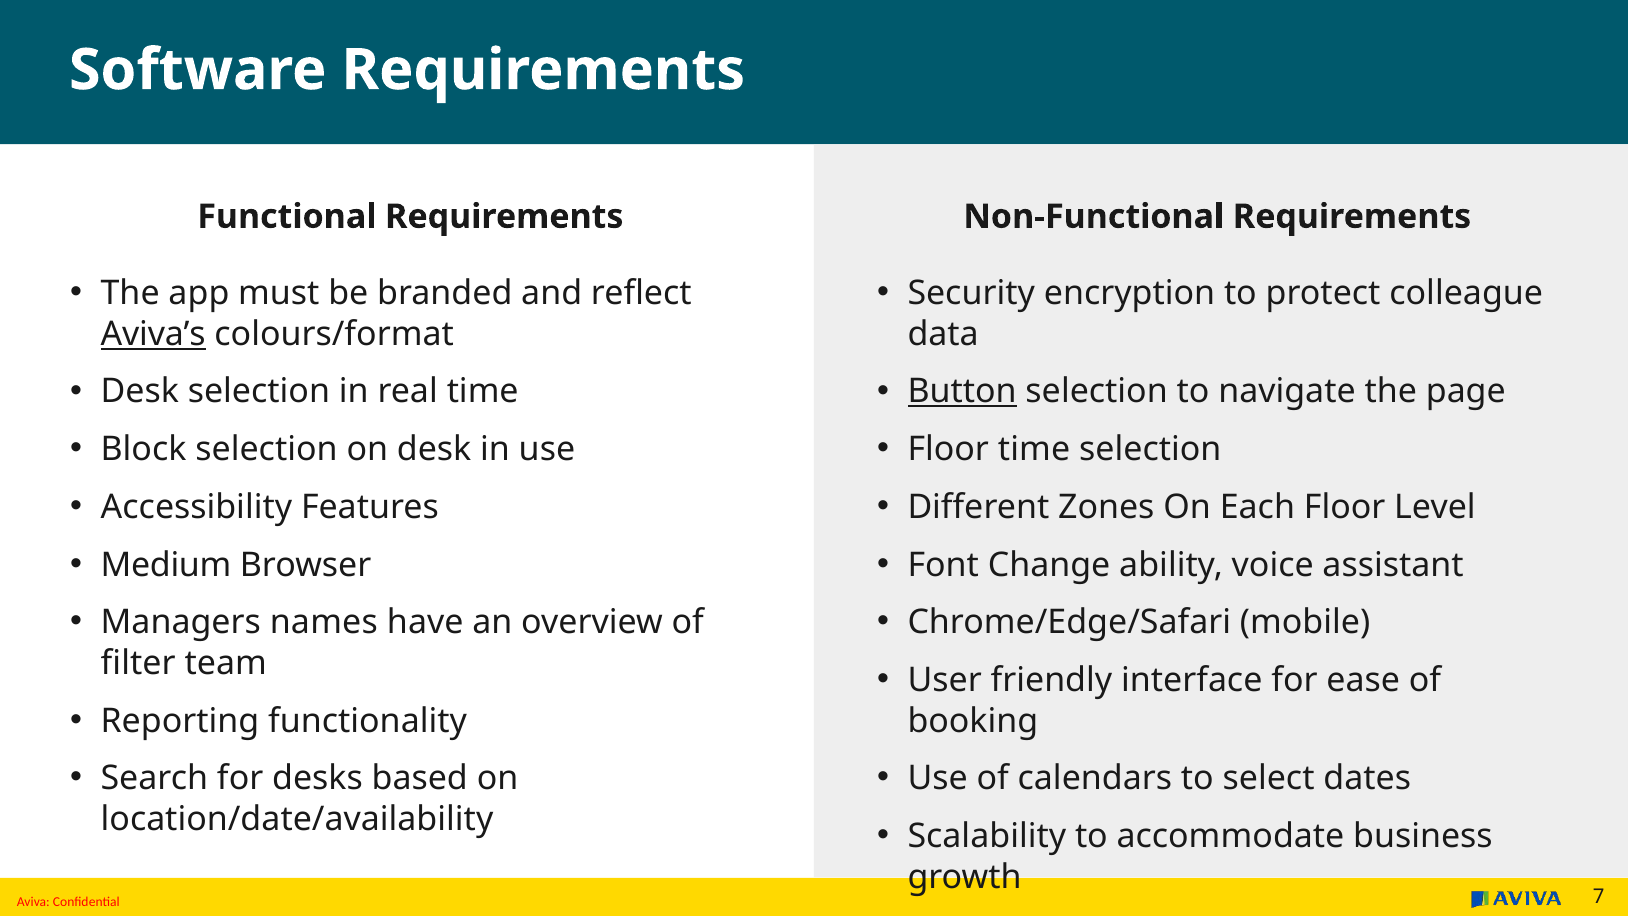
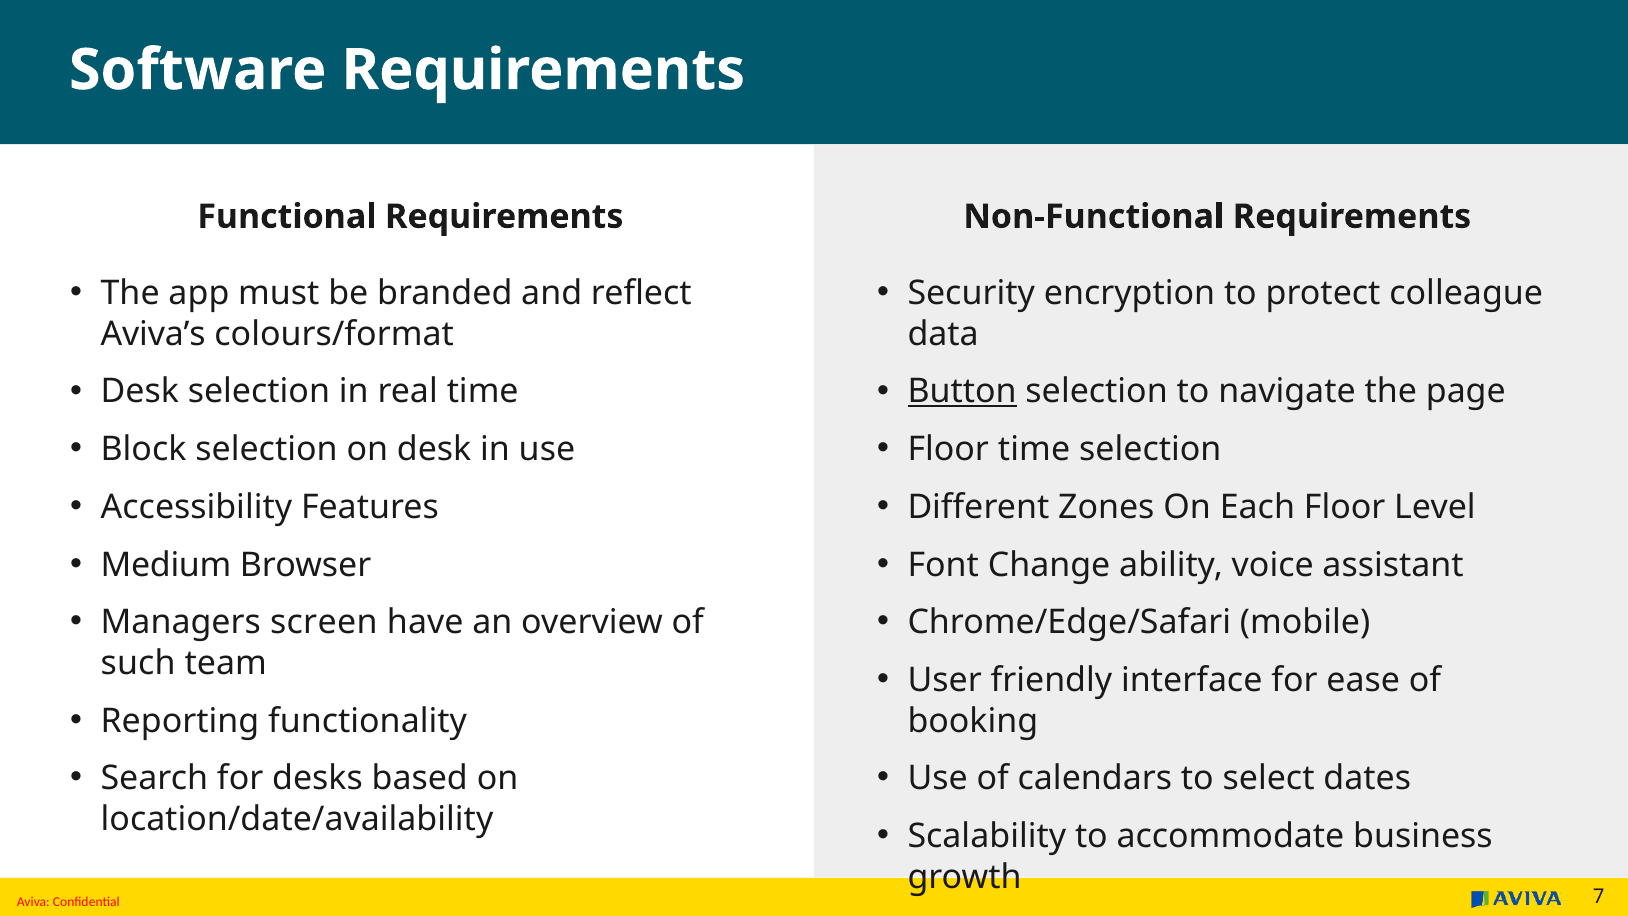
Aviva’s underline: present -> none (153, 334)
names: names -> screen (324, 622)
filter: filter -> such (138, 663)
